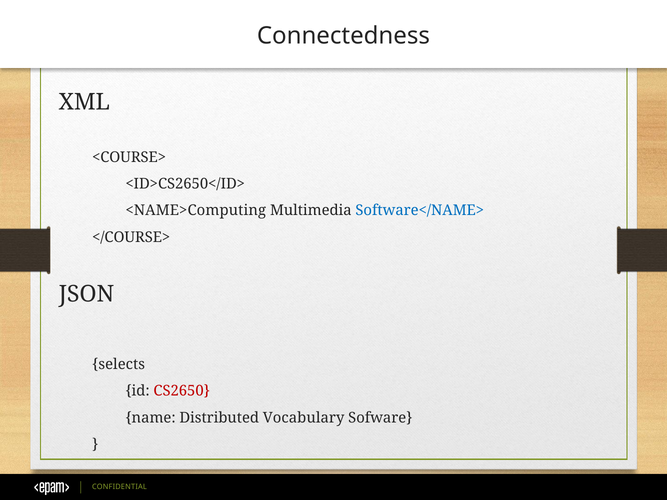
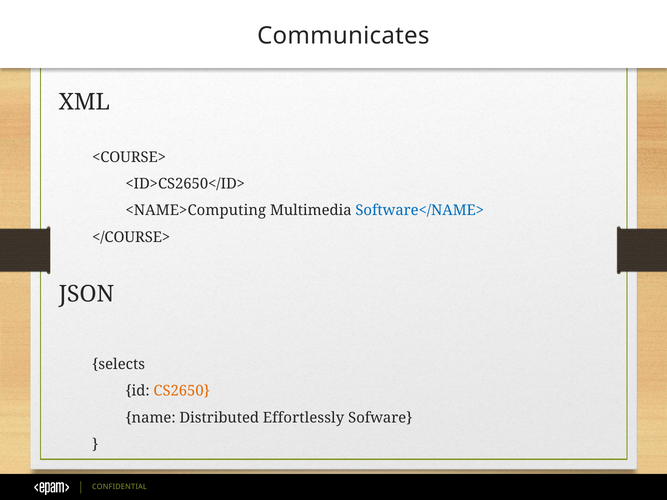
Connectedness: Connectedness -> Communicates (343, 36)
CS2650 colour: red -> orange (182, 391)
Vocabulary: Vocabulary -> Effortlessly (304, 418)
